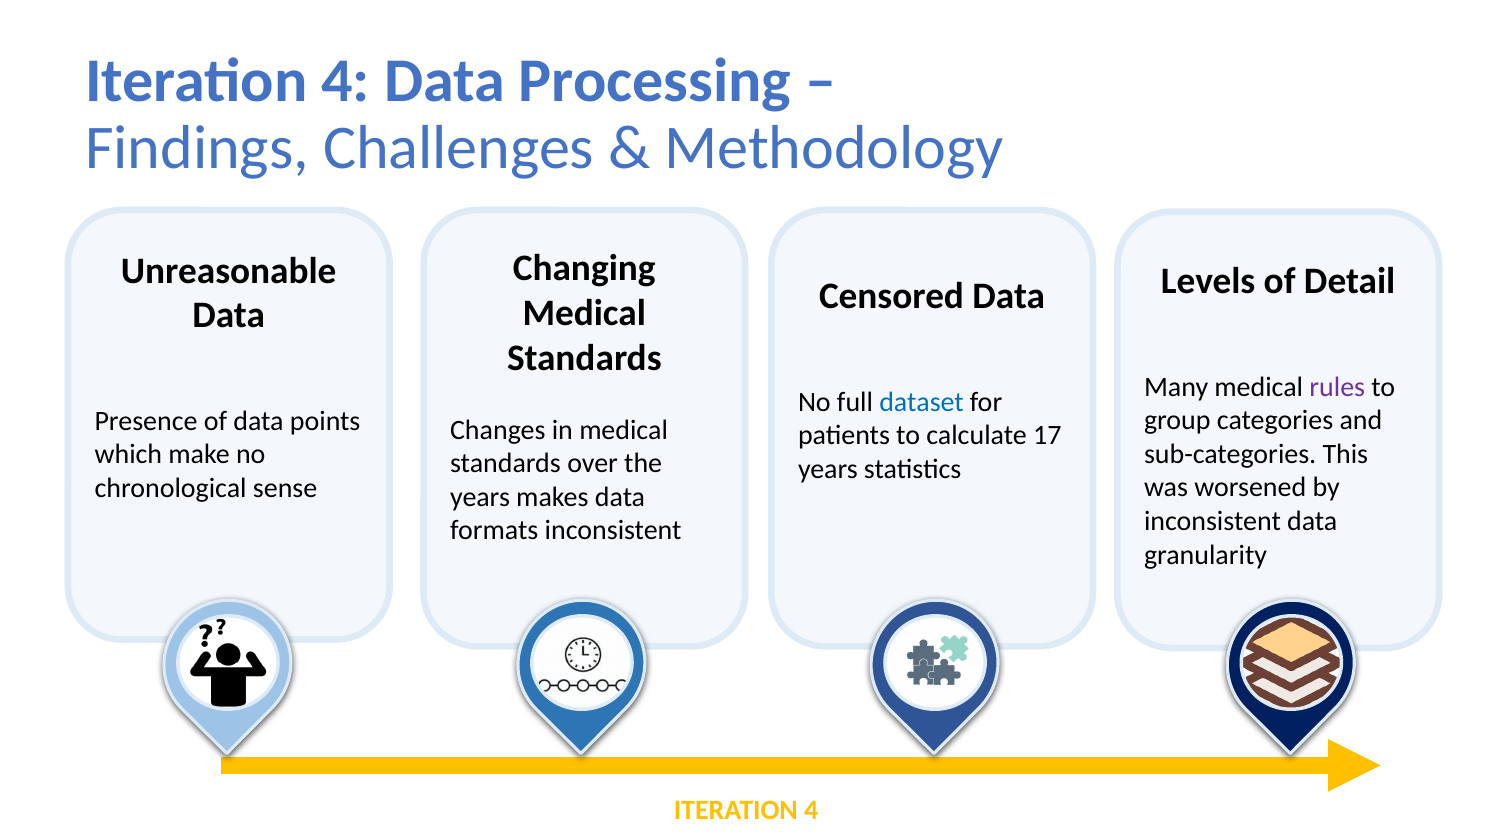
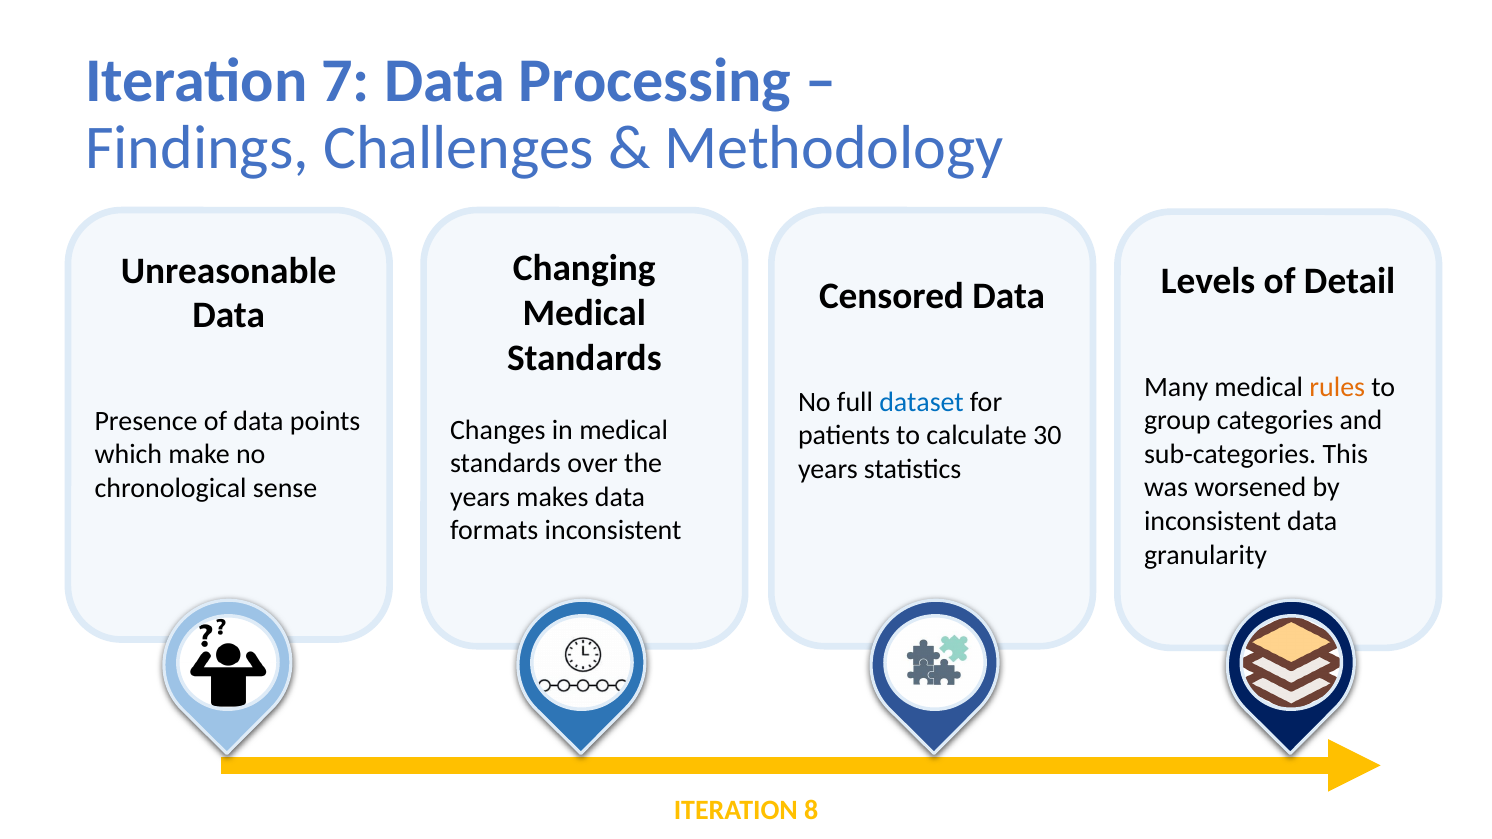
4: 4 -> 7 (346, 81)
rules colour: purple -> orange (1337, 387)
17: 17 -> 30 (1047, 436)
4: 4 -> 8 (811, 810)
